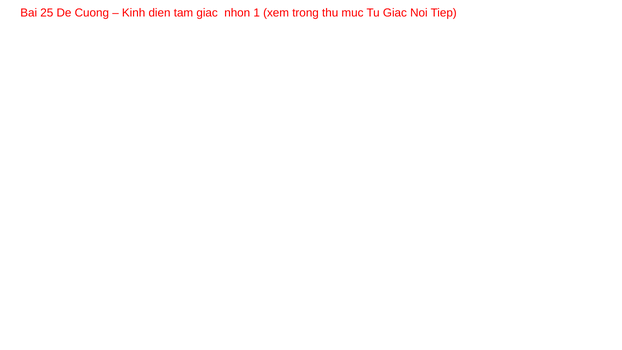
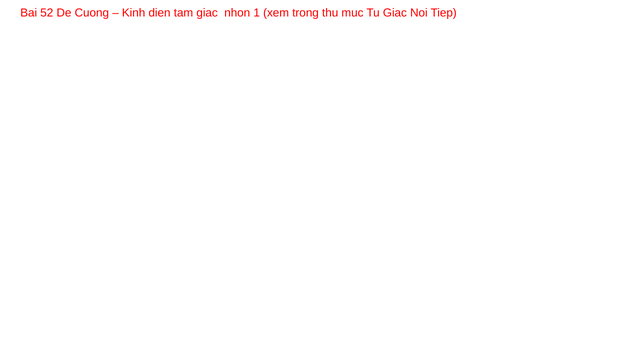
25: 25 -> 52 (47, 13)
